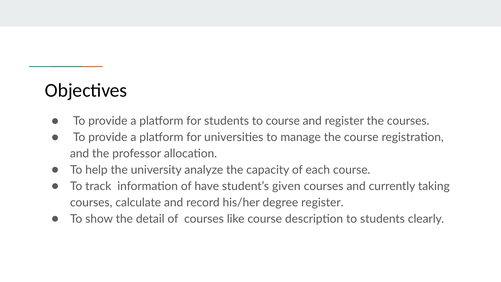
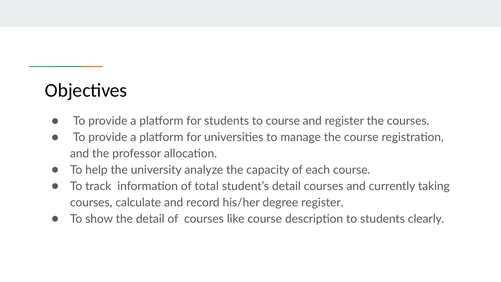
have: have -> total (207, 186)
student’s given: given -> detail (286, 186)
